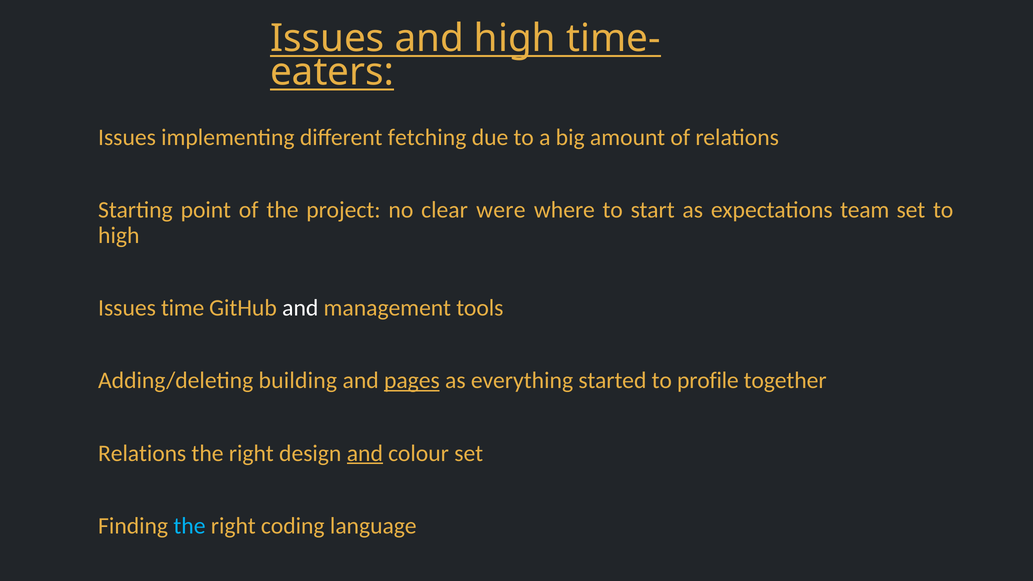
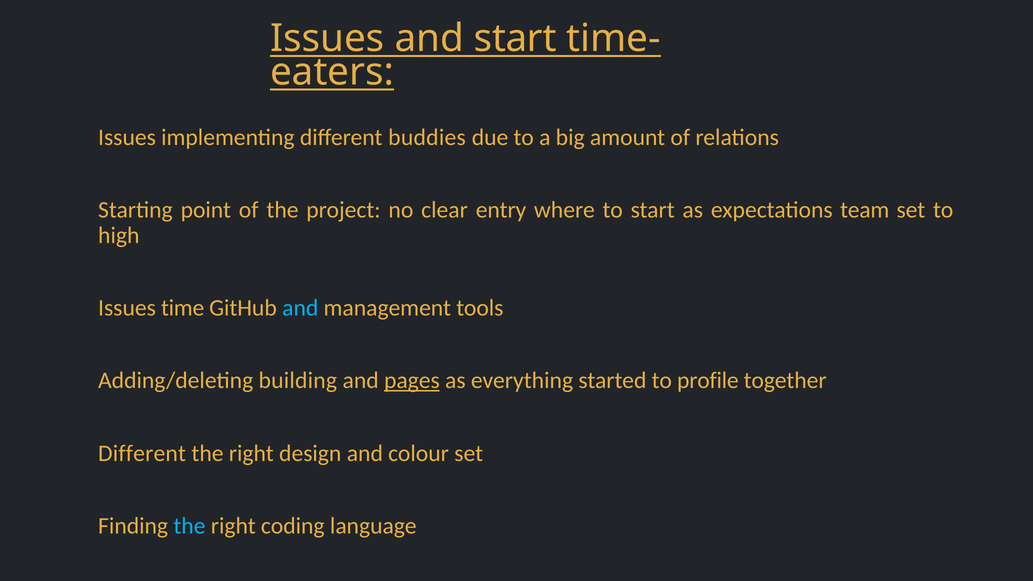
and high: high -> start (515, 39)
fetching: fetching -> buddies (427, 137)
were: were -> entry (501, 210)
and colour: white -> light blue (300, 308)
Relations: Relations -> Different (142, 453)
and underline: present -> none (365, 453)
